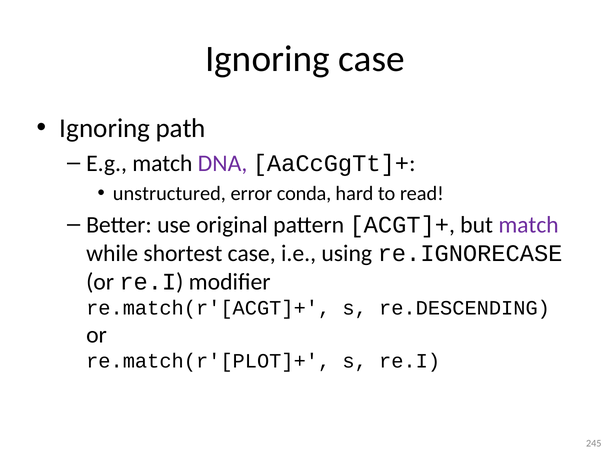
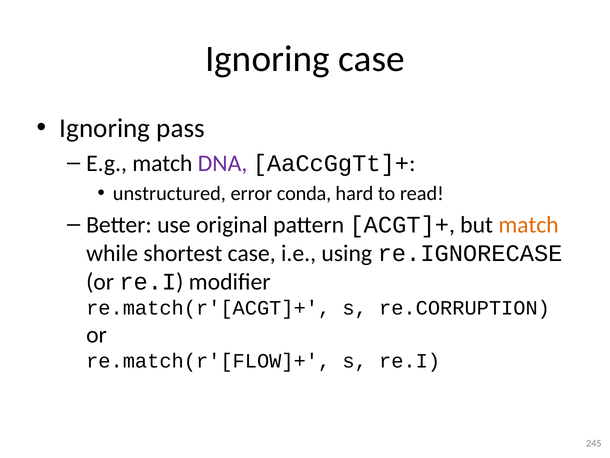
path: path -> pass (181, 128)
match colour: purple -> orange (529, 225)
re.DESCENDING: re.DESCENDING -> re.CORRUPTION (465, 308)
re.match(r'[PLOT]+: re.match(r'[PLOT]+ -> re.match(r'[FLOW]+ (208, 361)
